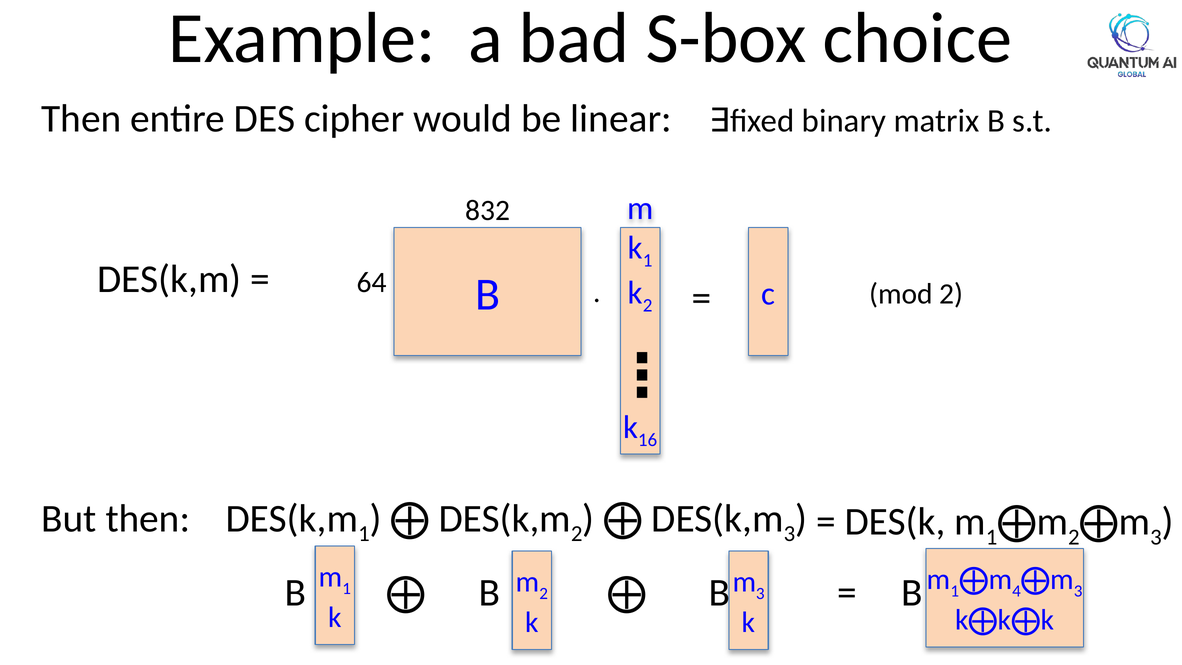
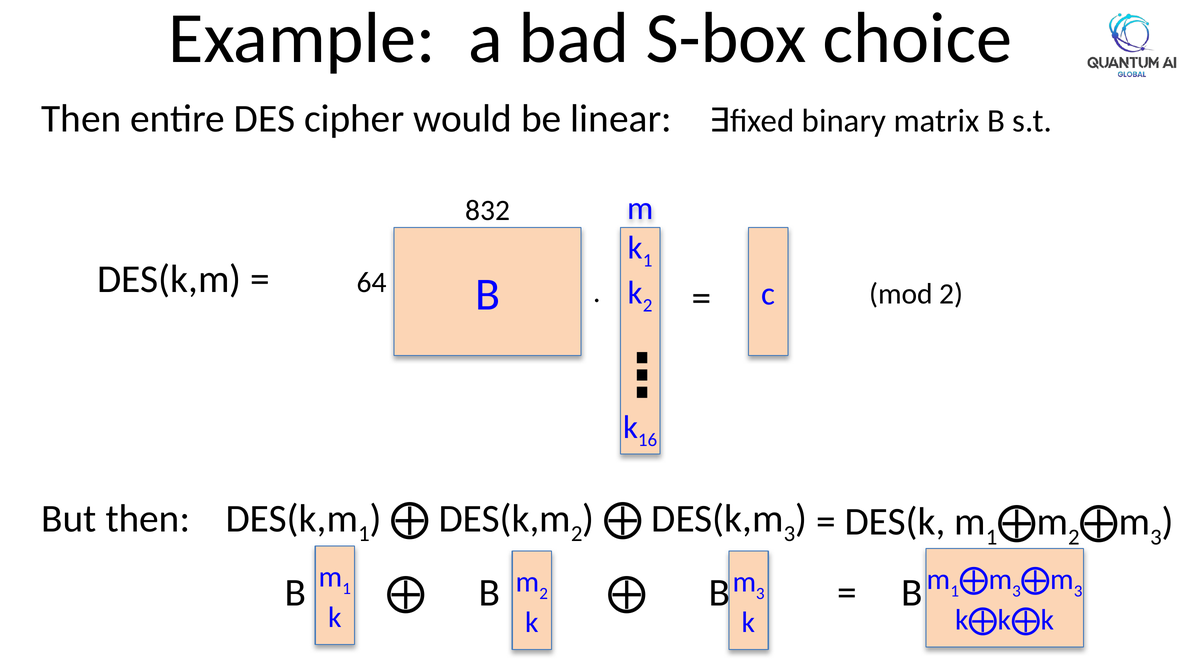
4: 4 -> 3 (1016, 591)
